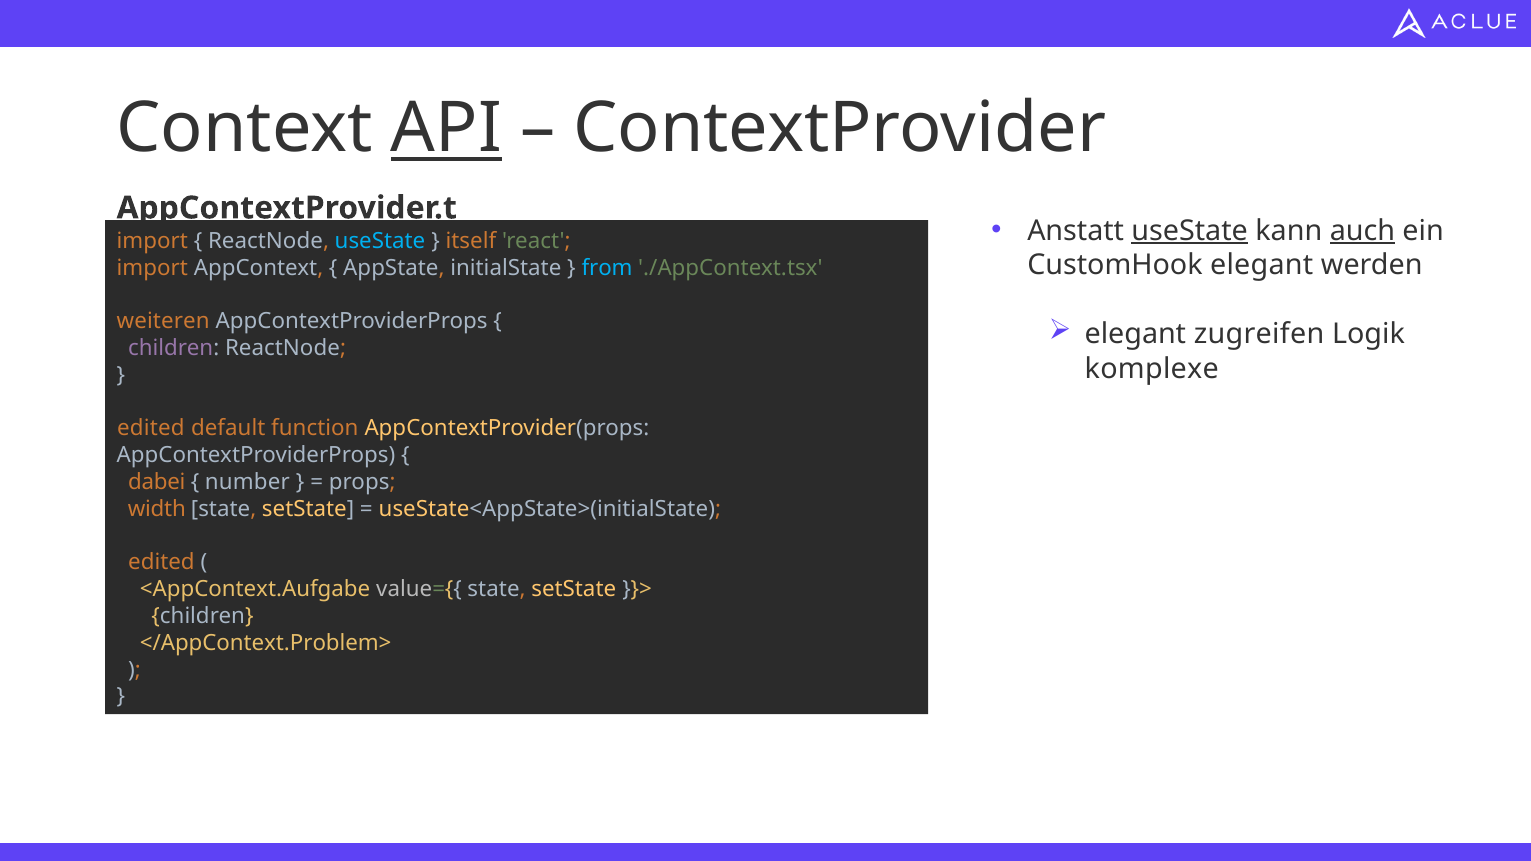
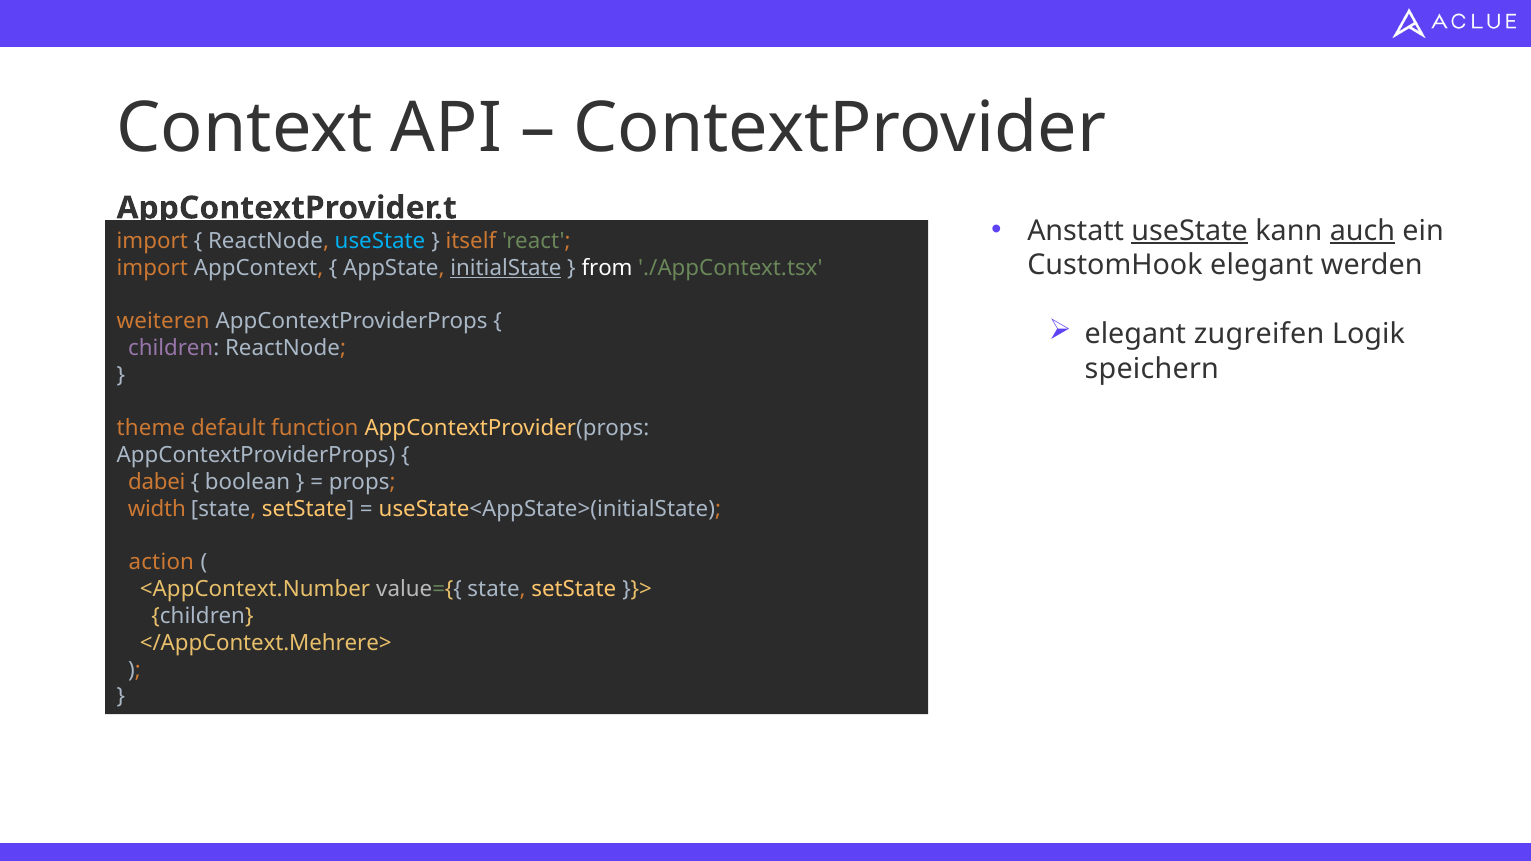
API underline: present -> none (446, 129)
initialState underline: none -> present (506, 268)
from colour: light blue -> white (607, 268)
komplexe: komplexe -> speichern (1152, 369)
edited: edited -> theme (151, 429)
number: number -> boolean (248, 482)
edited: edited -> action (161, 563)
<AppContext.Aufgabe: <AppContext.Aufgabe -> <AppContext.Number (255, 589)
</AppContext.Problem>: </AppContext.Problem> -> </AppContext.Mehrere> (266, 643)
